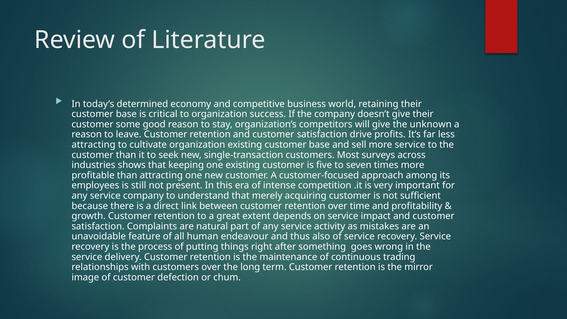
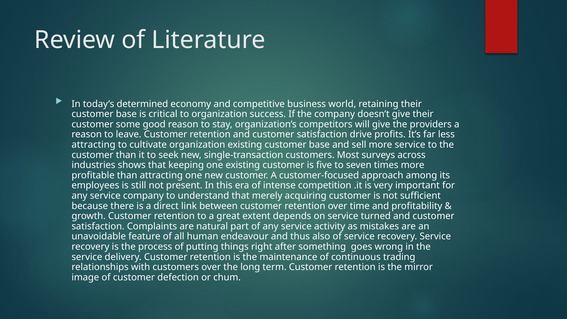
unknown: unknown -> providers (431, 124)
impact: impact -> turned (376, 216)
